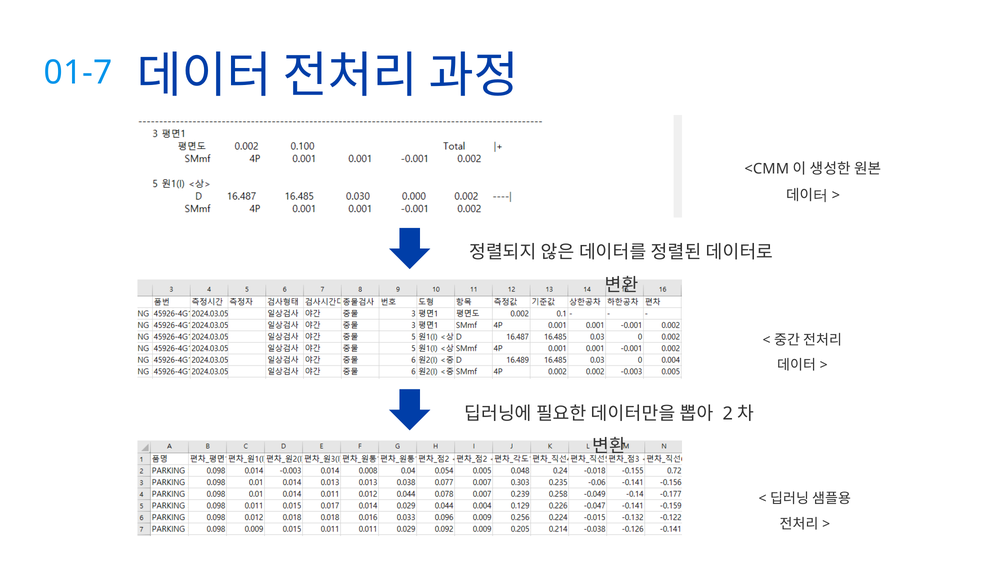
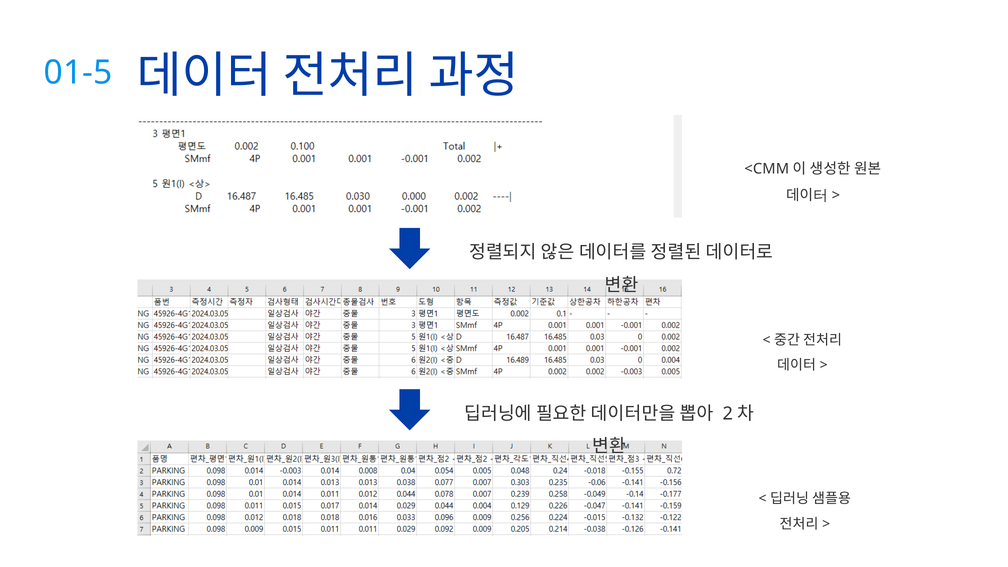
01-7: 01-7 -> 01-5 (78, 73)
